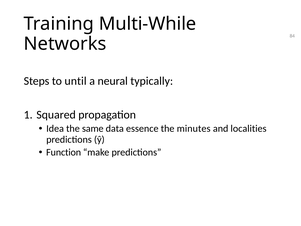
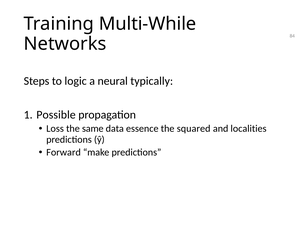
until: until -> logic (76, 81)
Squared: Squared -> Possible (56, 115)
Idea: Idea -> Loss (55, 128)
minutes: minutes -> squared (194, 128)
Function: Function -> Forward (64, 152)
